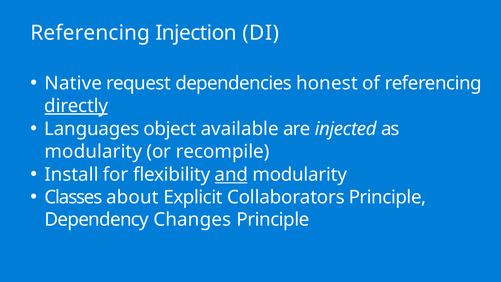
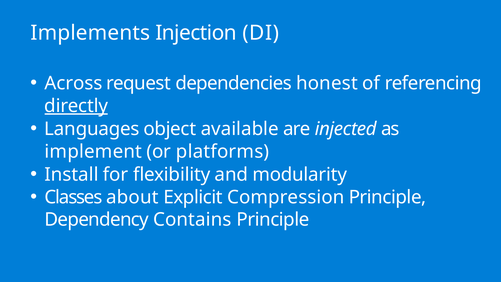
Referencing: Referencing -> Implements (90, 33)
Native: Native -> Across (74, 83)
modularity: modularity -> implement (93, 152)
recompile: recompile -> platforms (223, 152)
and underline: present -> none (231, 175)
Collaborators: Collaborators -> Compression (286, 197)
Changes: Changes -> Contains (192, 220)
